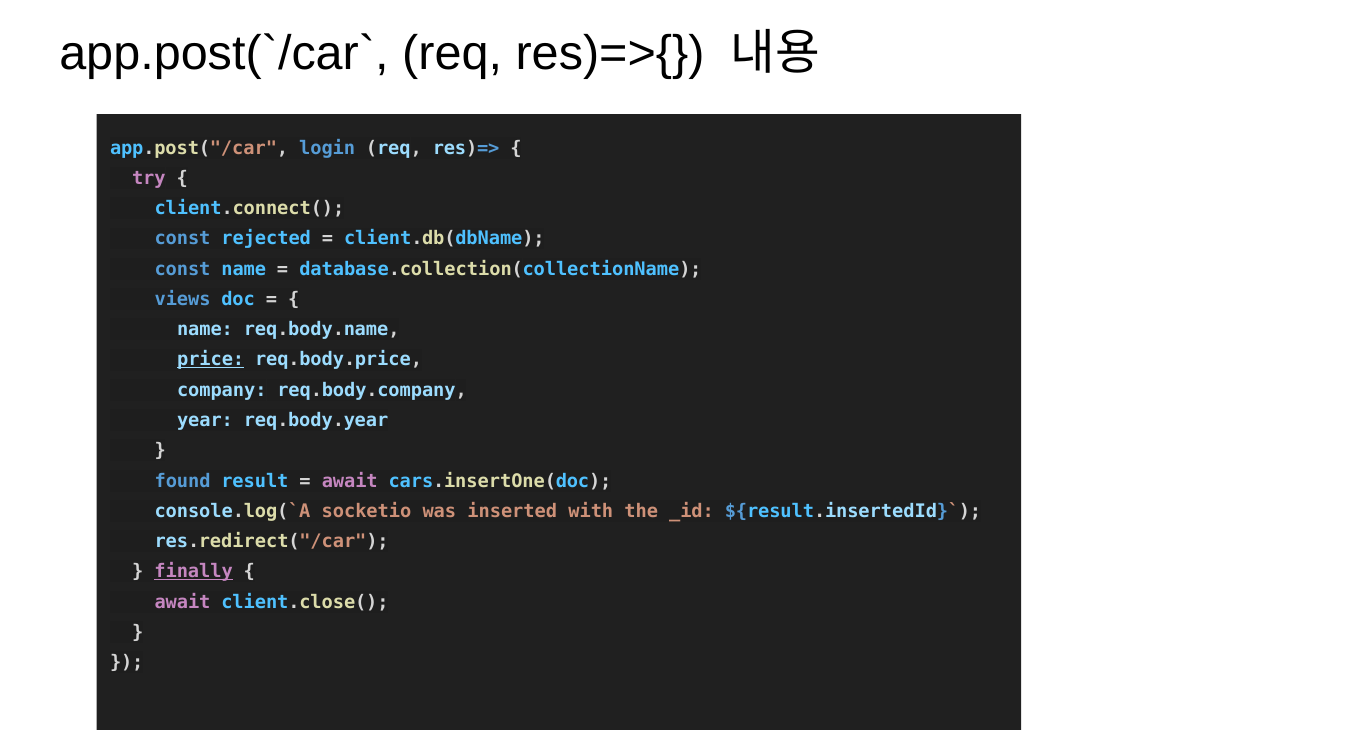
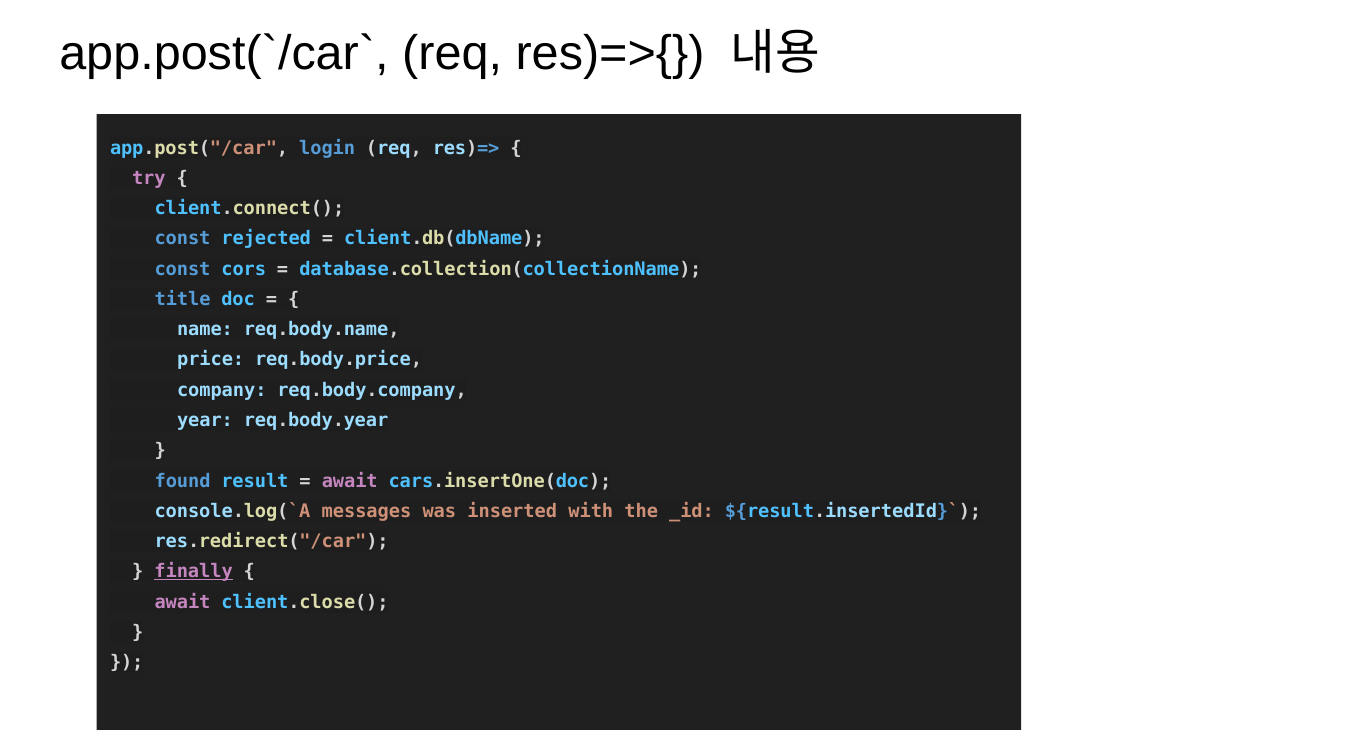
const name: name -> cors (244, 269)
views: views -> title (183, 300)
price underline: present -> none (211, 360)
socketio: socketio -> messages (366, 512)
